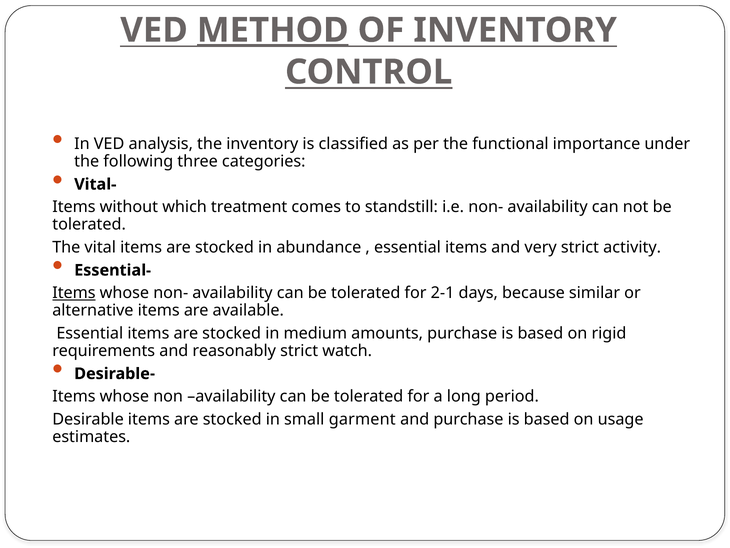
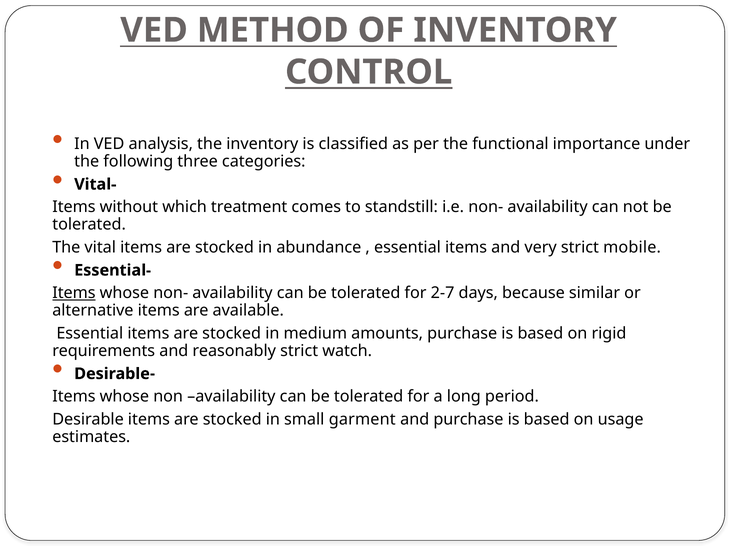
METHOD underline: present -> none (273, 30)
activity: activity -> mobile (632, 247)
2-1: 2-1 -> 2-7 (443, 293)
